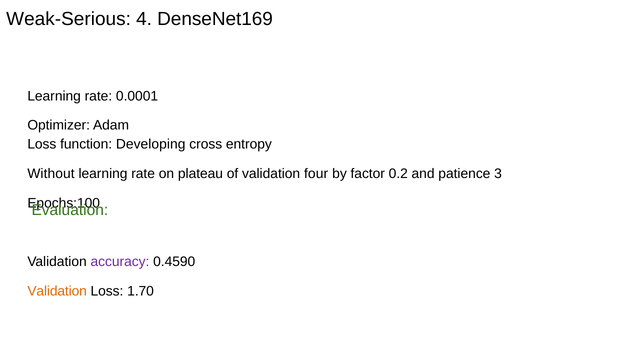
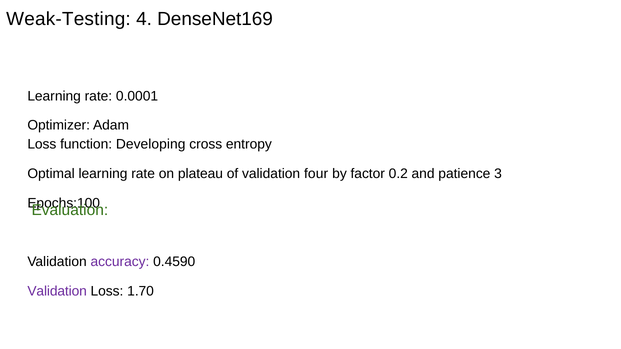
Weak-Serious: Weak-Serious -> Weak-Testing (68, 19)
Without: Without -> Optimal (51, 174)
Validation colour: orange -> purple (57, 291)
